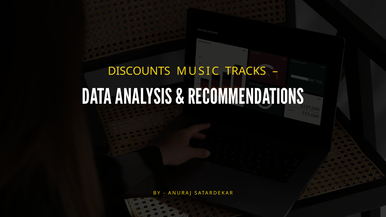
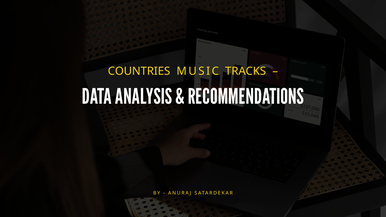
DISCOUNTS: DISCOUNTS -> COUNTRIES (139, 71)
